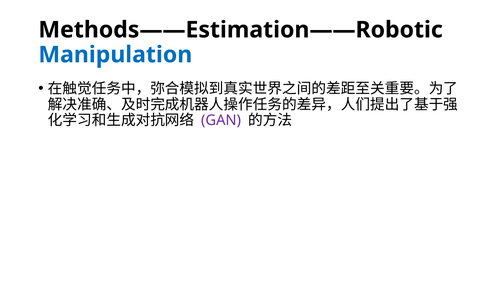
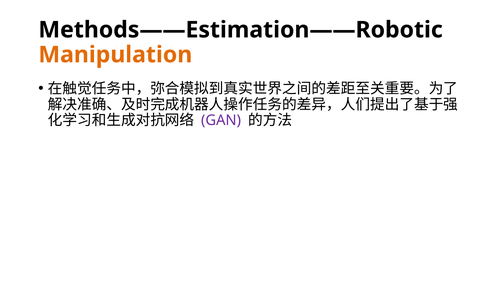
Manipulation colour: blue -> orange (115, 55)
